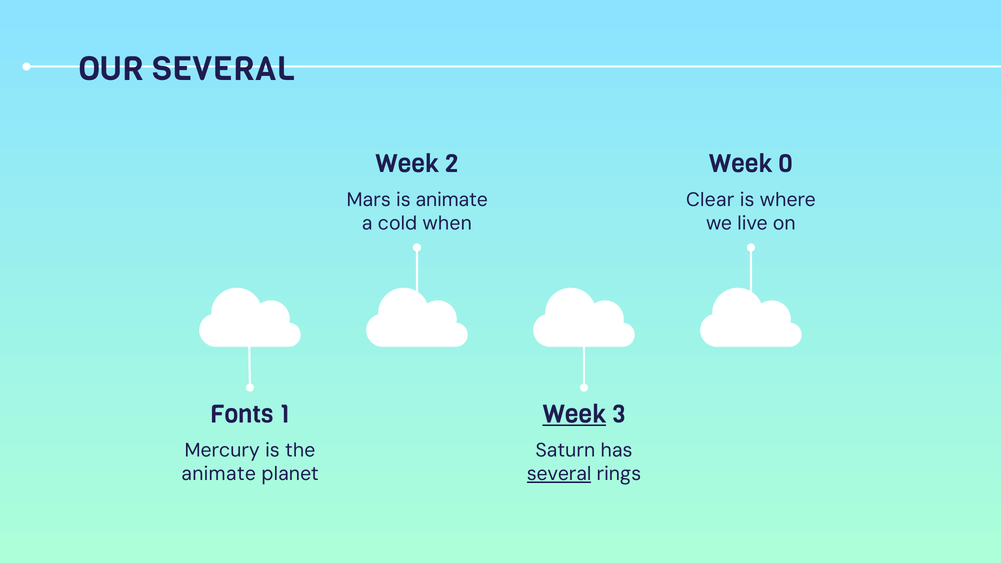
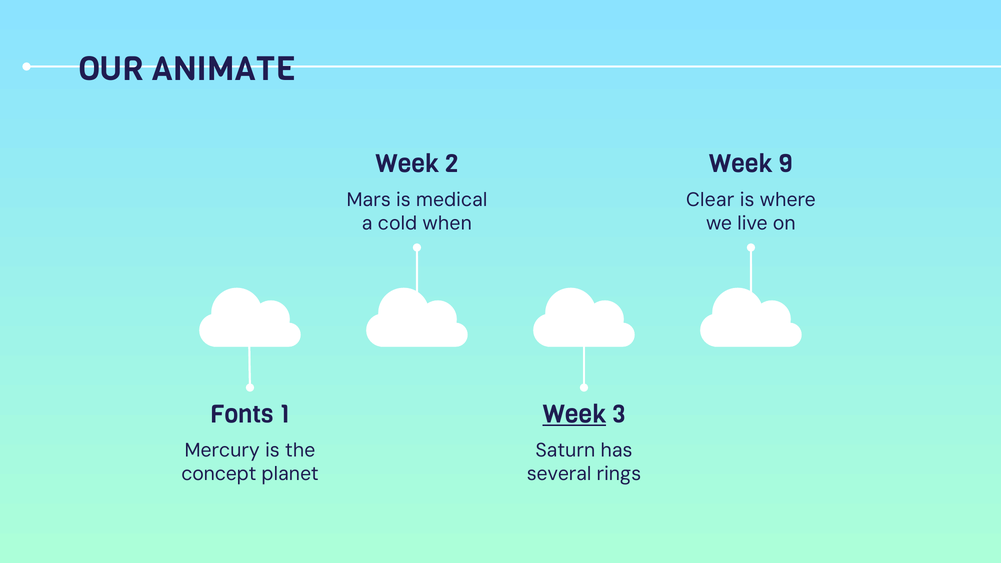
OUR SEVERAL: SEVERAL -> ANIMATE (224, 69)
0: 0 -> 9 (786, 164)
is animate: animate -> medical (452, 200)
animate: animate -> concept (219, 474)
several underline: present -> none (559, 474)
